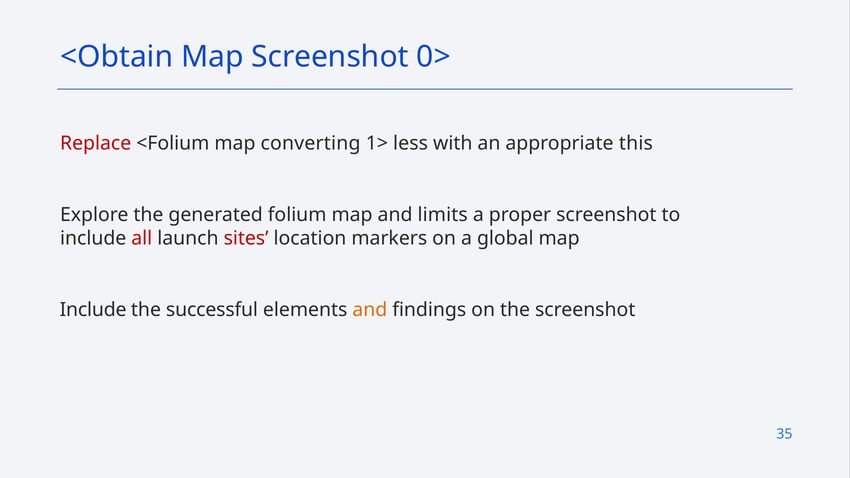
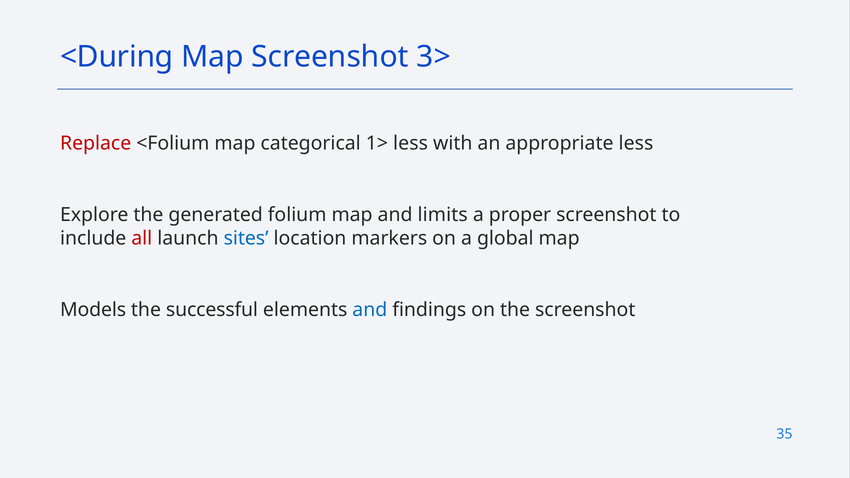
<Obtain: <Obtain -> <During (117, 57)
0>: 0> -> 3> (434, 57)
converting: converting -> categorical (311, 143)
appropriate this: this -> less (636, 143)
sites colour: red -> blue (246, 238)
Include: Include -> Models (93, 310)
and colour: orange -> blue (370, 310)
